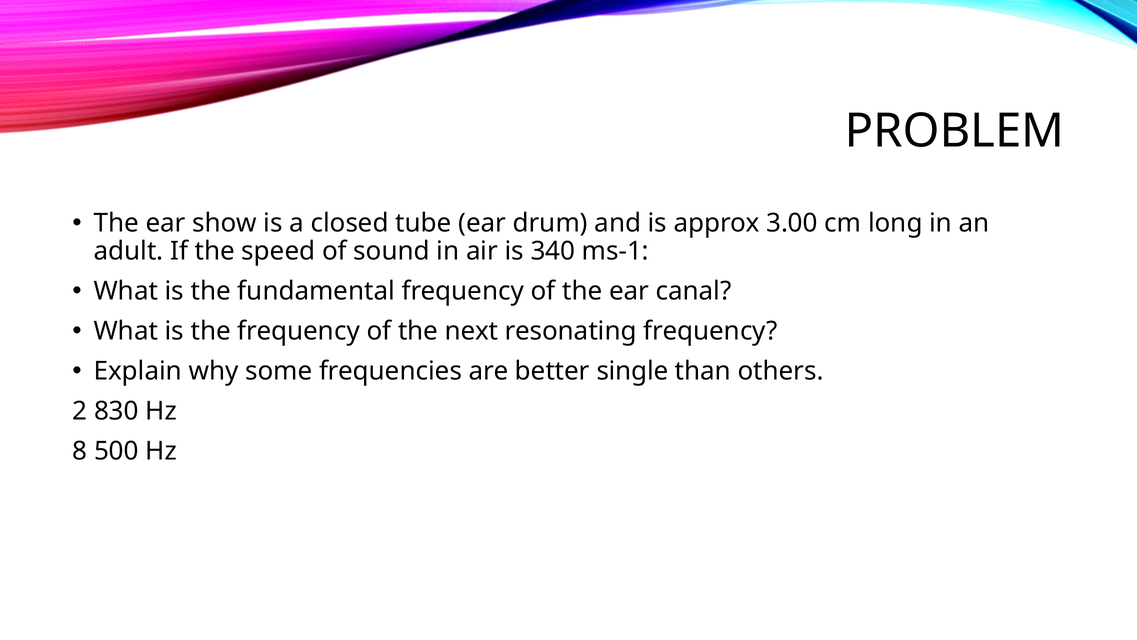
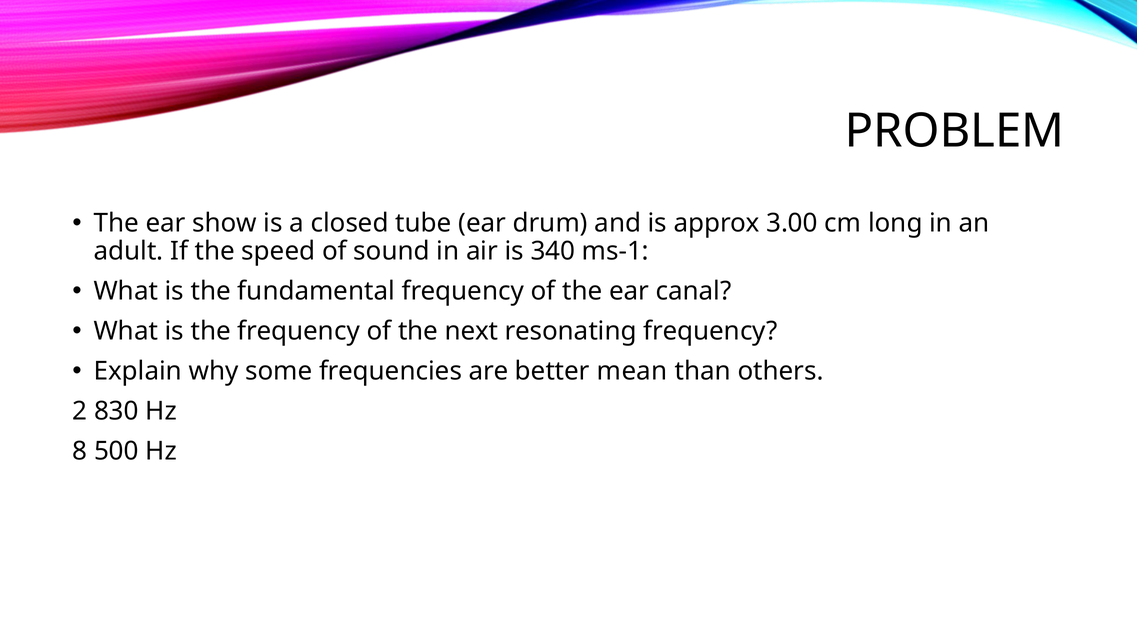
single: single -> mean (632, 371)
